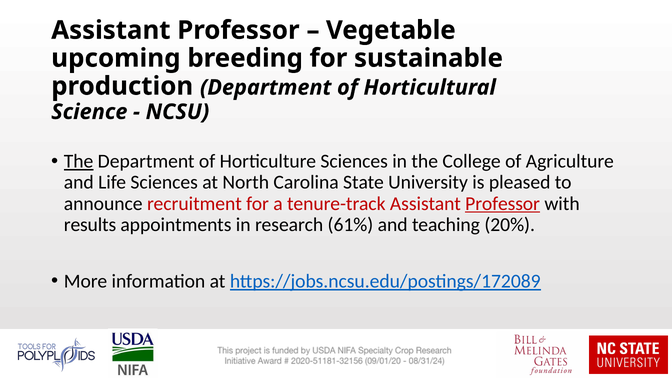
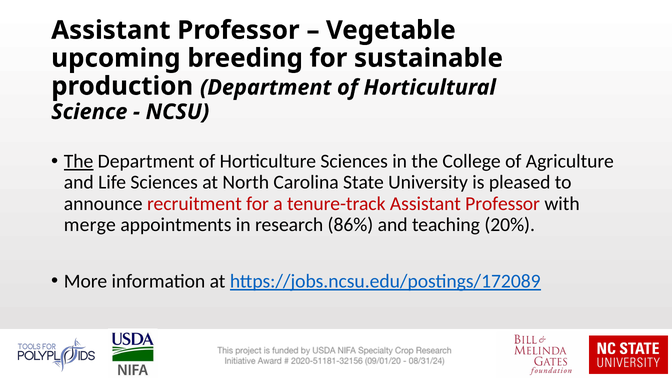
Professor underline: present -> none (503, 204)
results: results -> merge (90, 225)
61%: 61% -> 86% (350, 225)
